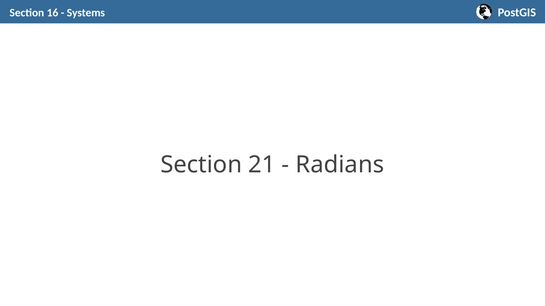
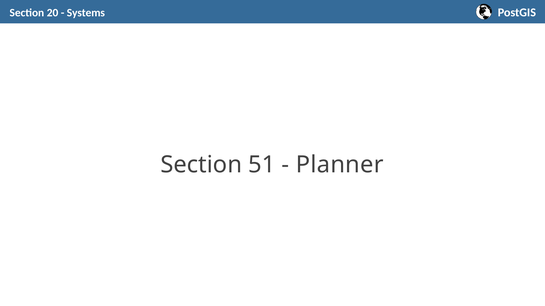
16: 16 -> 20 (53, 13)
21: 21 -> 51 (262, 165)
Radians: Radians -> Planner (340, 165)
